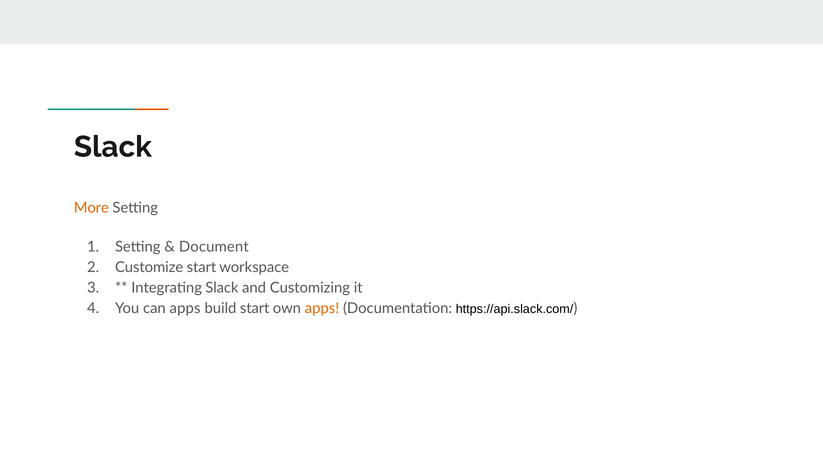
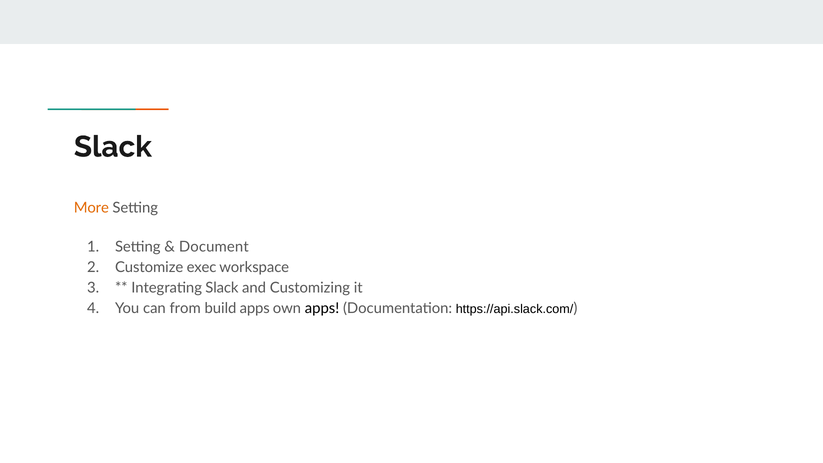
Customize start: start -> exec (202, 267)
can apps: apps -> from (185, 308)
build start: start -> apps (255, 308)
apps colour: orange -> black (322, 308)
